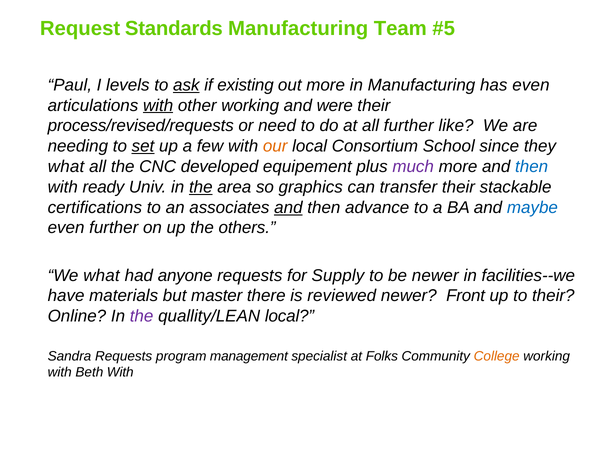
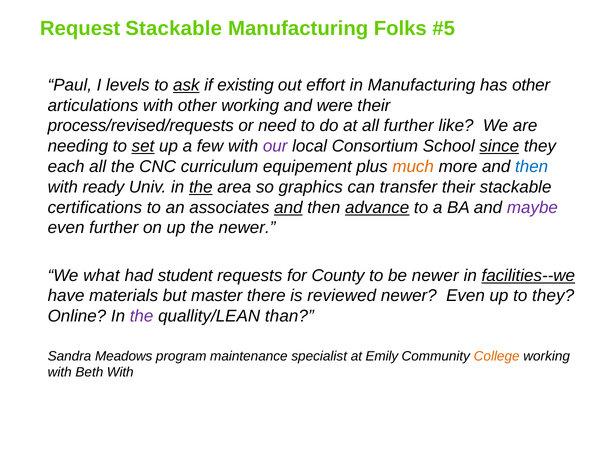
Request Standards: Standards -> Stackable (174, 29)
Team: Team -> Folks (400, 29)
out more: more -> effort (326, 85)
has even: even -> other (531, 85)
with underline: present -> none (158, 105)
our colour: orange -> purple (275, 146)
since underline: none -> present (499, 146)
what: what -> each (66, 166)
developed: developed -> curriculum (220, 166)
much colour: purple -> orange (413, 166)
advance underline: none -> present (377, 207)
maybe colour: blue -> purple (532, 207)
the others: others -> newer (247, 227)
anyone: anyone -> student (185, 275)
Supply: Supply -> County (338, 275)
facilities--we underline: none -> present (528, 275)
newer Front: Front -> Even (466, 295)
to their: their -> they (553, 295)
quallity/LEAN local: local -> than (289, 316)
Sandra Requests: Requests -> Meadows (124, 356)
management: management -> maintenance (249, 356)
Folks: Folks -> Emily (382, 356)
